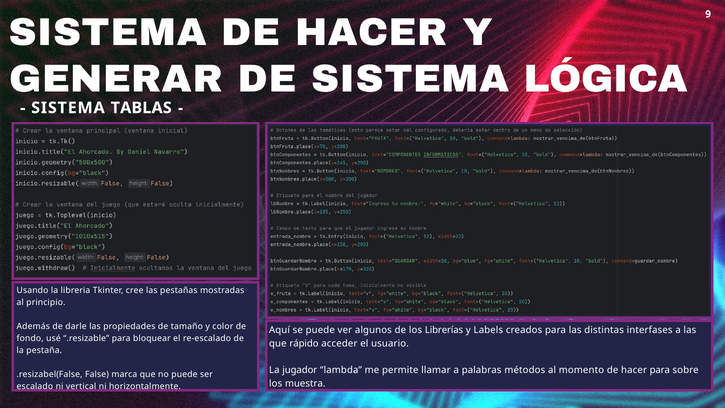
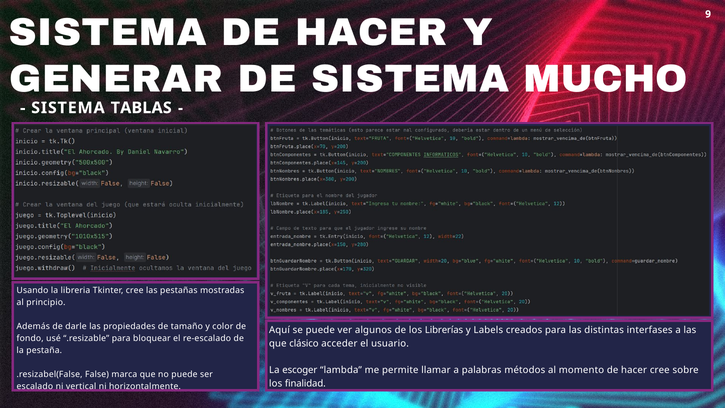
LÓGICA: LÓGICA -> MUCHO (606, 79)
rápido: rápido -> clásico (304, 343)
jugador: jugador -> escoger (300, 370)
hacer para: para -> cree (660, 370)
muestra: muestra -> finalidad (305, 384)
